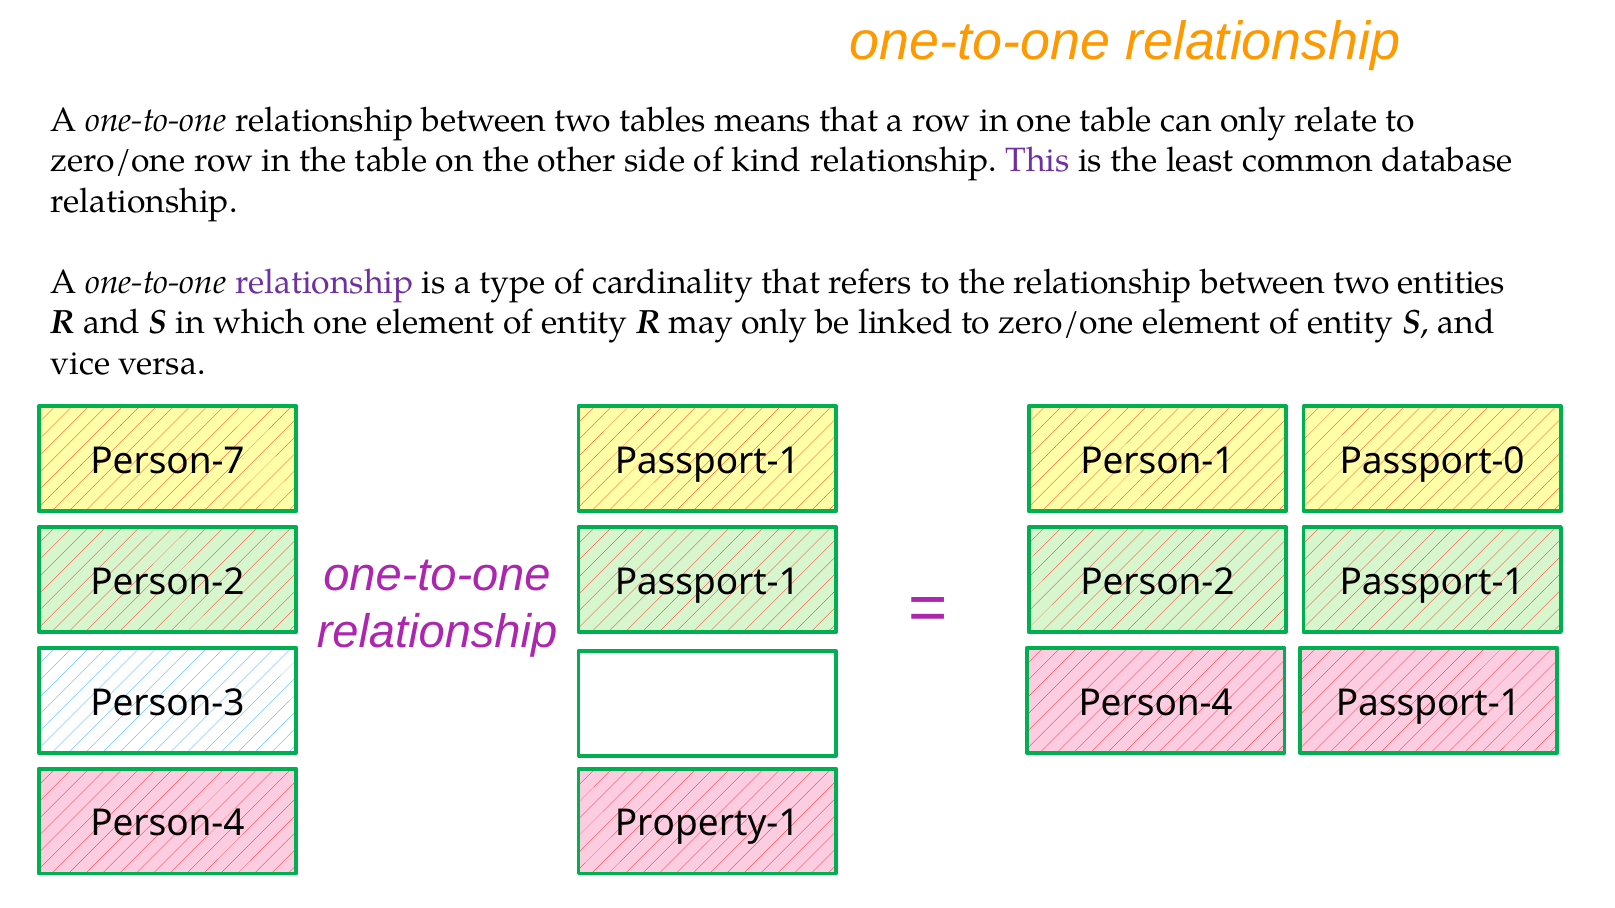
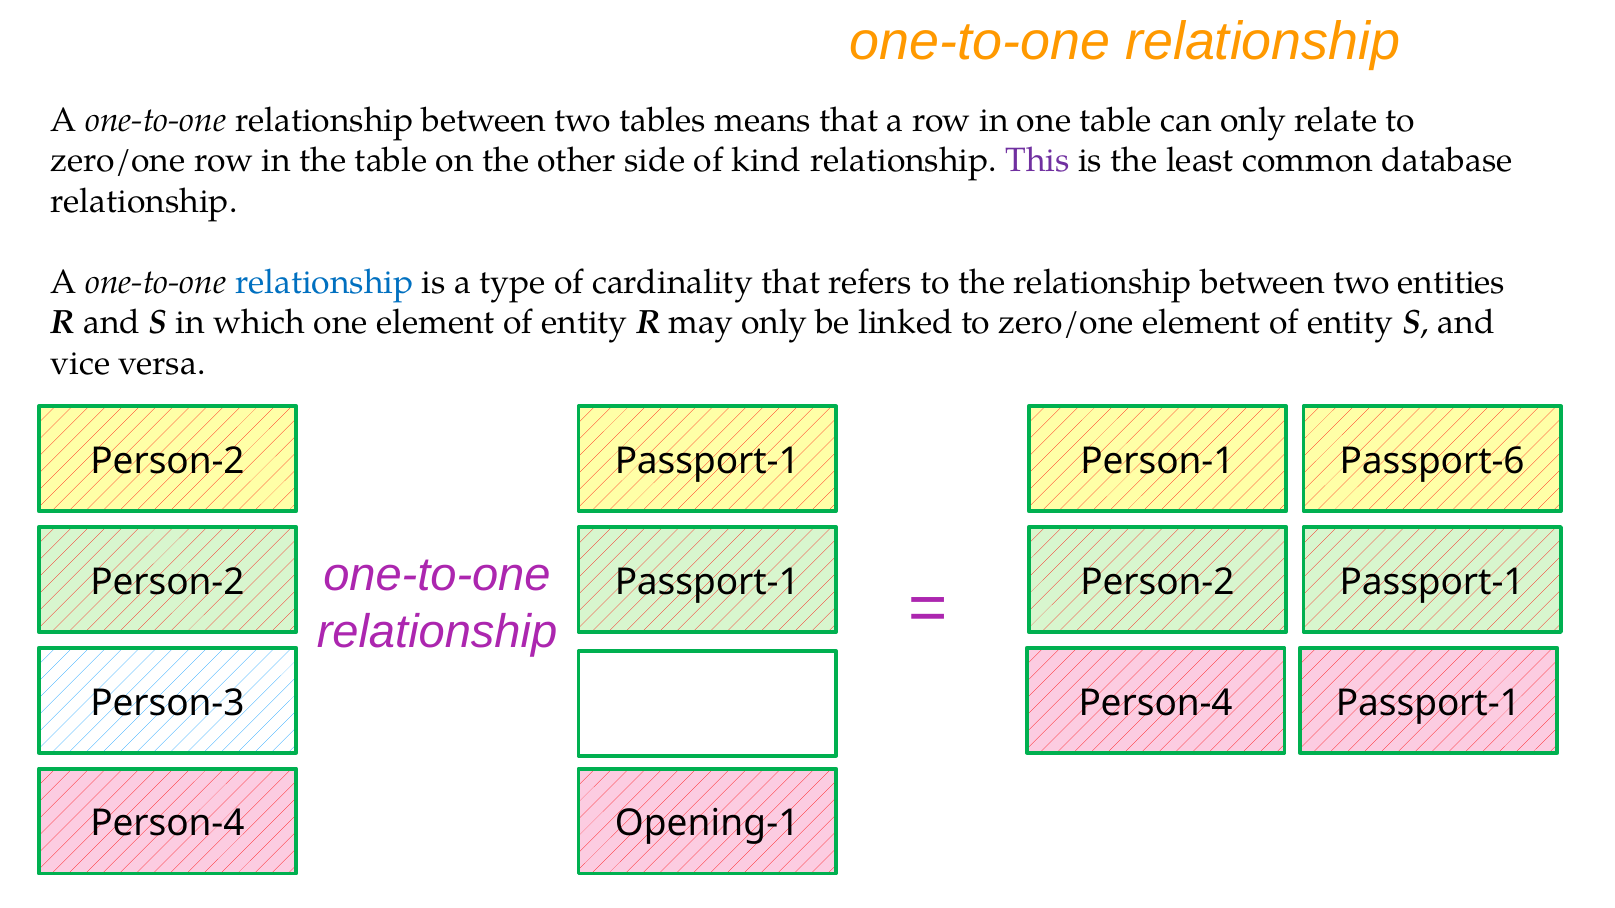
relationship colour: purple -> blue (324, 282)
Person-7: Person-7 -> Person-2 (168, 462)
Passport-0: Passport-0 -> Passport-6 (1432, 462)
Property-1: Property-1 -> Opening-1 (707, 824)
